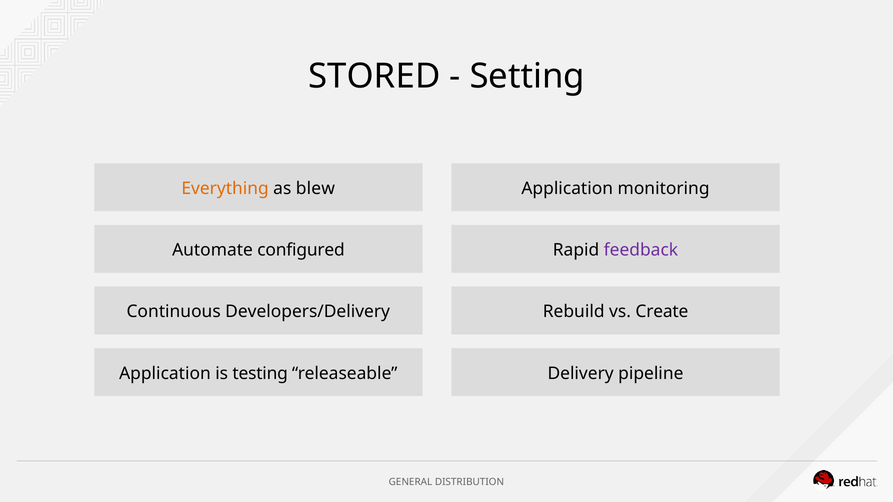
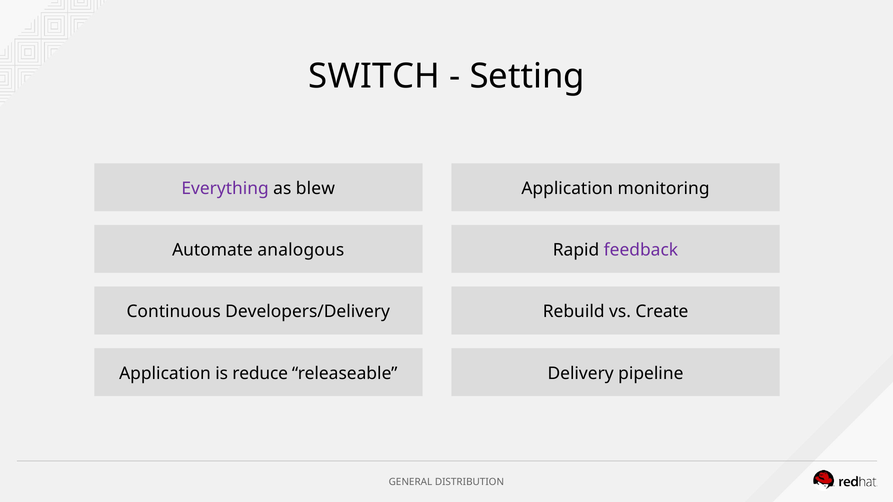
STORED: STORED -> SWITCH (374, 76)
Everything colour: orange -> purple (225, 189)
configured: configured -> analogous (301, 250)
testing: testing -> reduce (260, 374)
